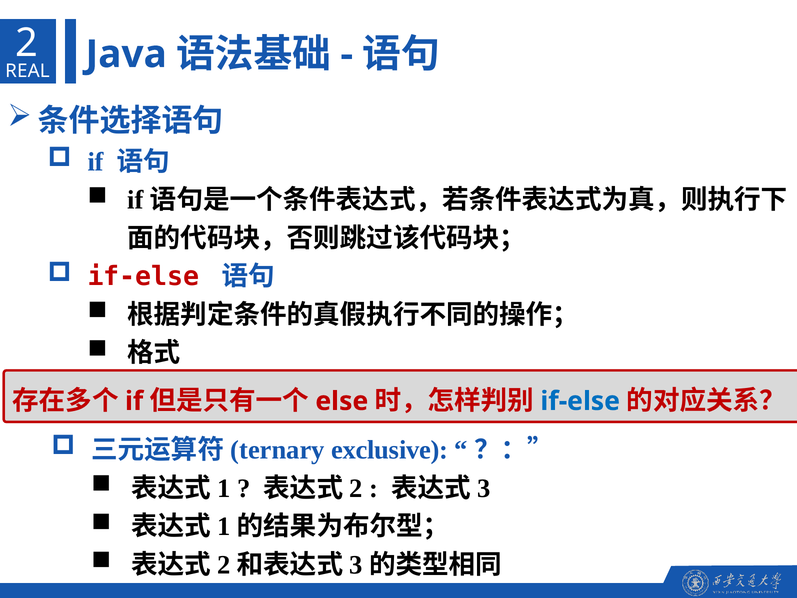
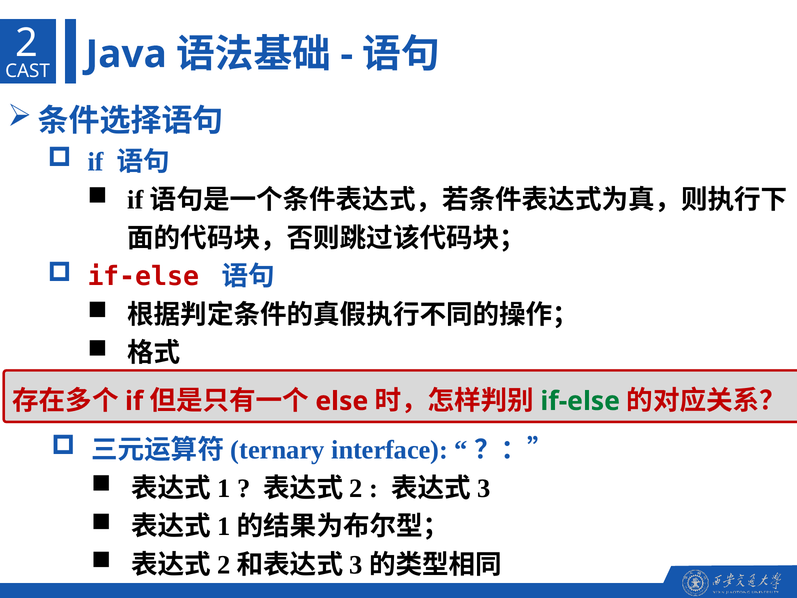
REAL: REAL -> CAST (28, 71)
if-else colour: blue -> green (580, 401)
exclusive: exclusive -> interface (390, 450)
